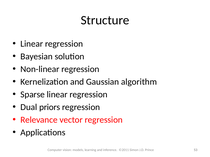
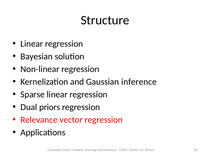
Gaussian algorithm: algorithm -> inference (139, 82)
